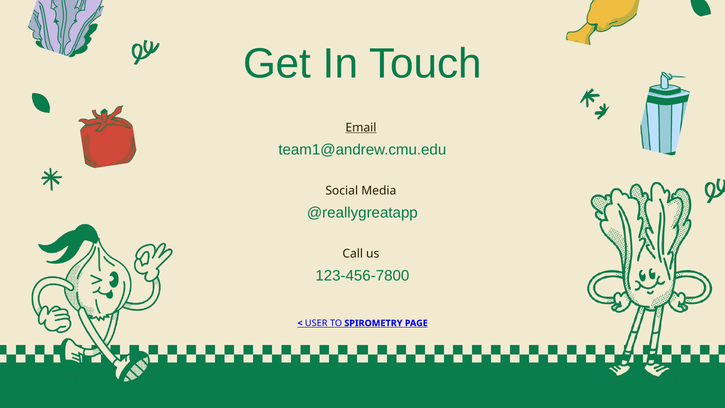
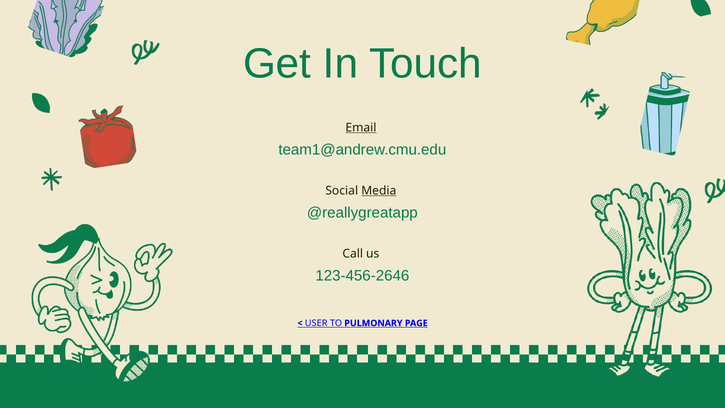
Media underline: none -> present (379, 191)
123-456-7800: 123-456-7800 -> 123-456-2646 (362, 276)
SPIROMETRY: SPIROMETRY -> PULMONARY (373, 323)
